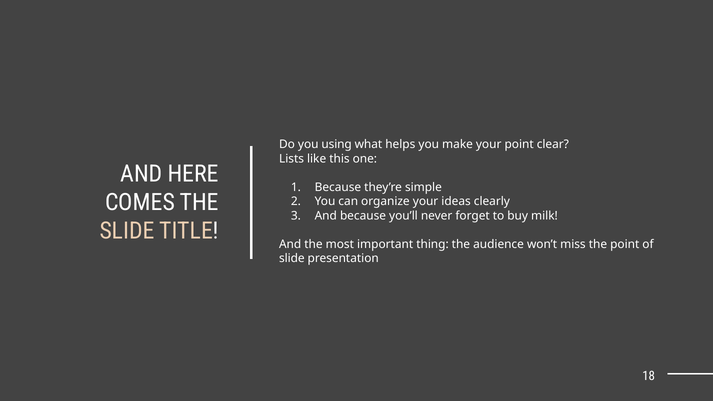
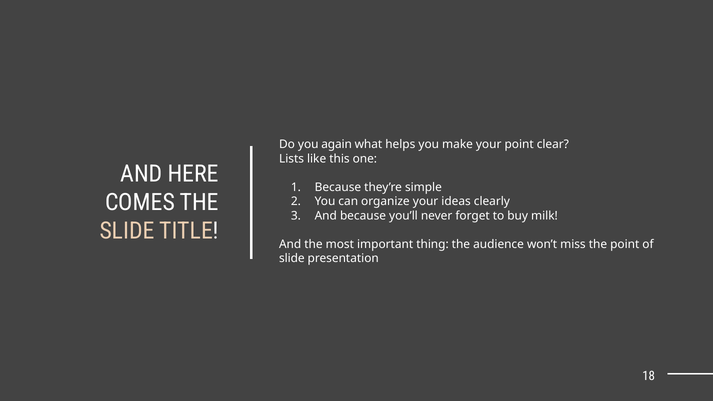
using: using -> again (337, 144)
